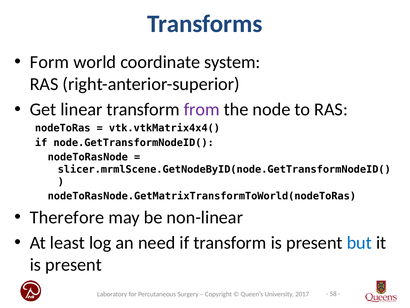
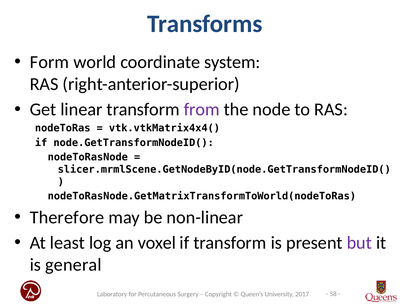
need: need -> voxel (157, 243)
but colour: blue -> purple (359, 243)
present: present -> general (73, 264)
